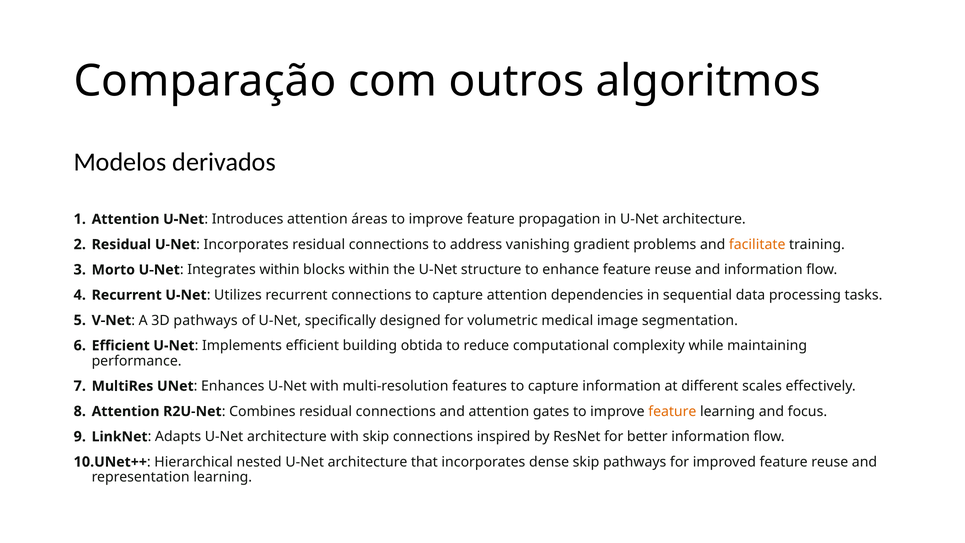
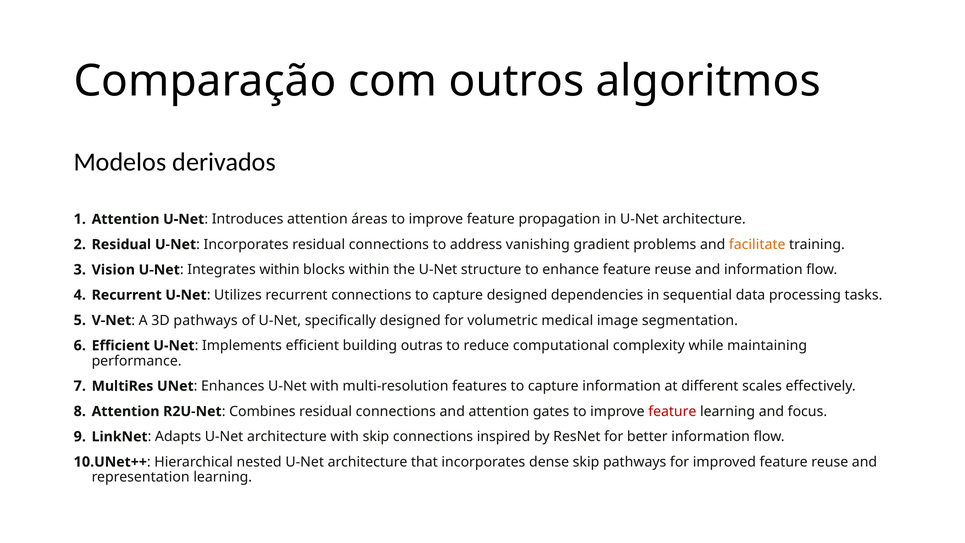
Morto: Morto -> Vision (113, 270)
capture attention: attention -> designed (517, 295)
obtida: obtida -> outras (422, 346)
feature colour: orange -> red (672, 411)
